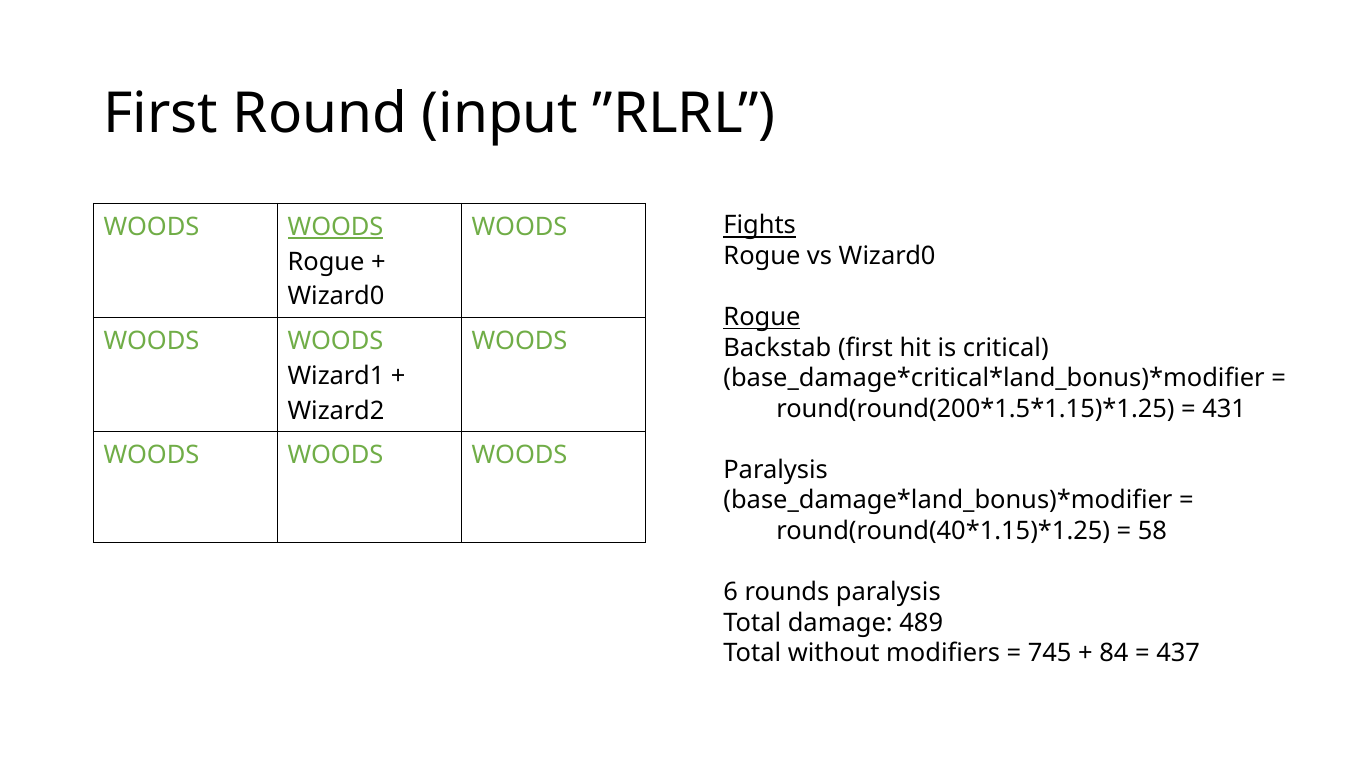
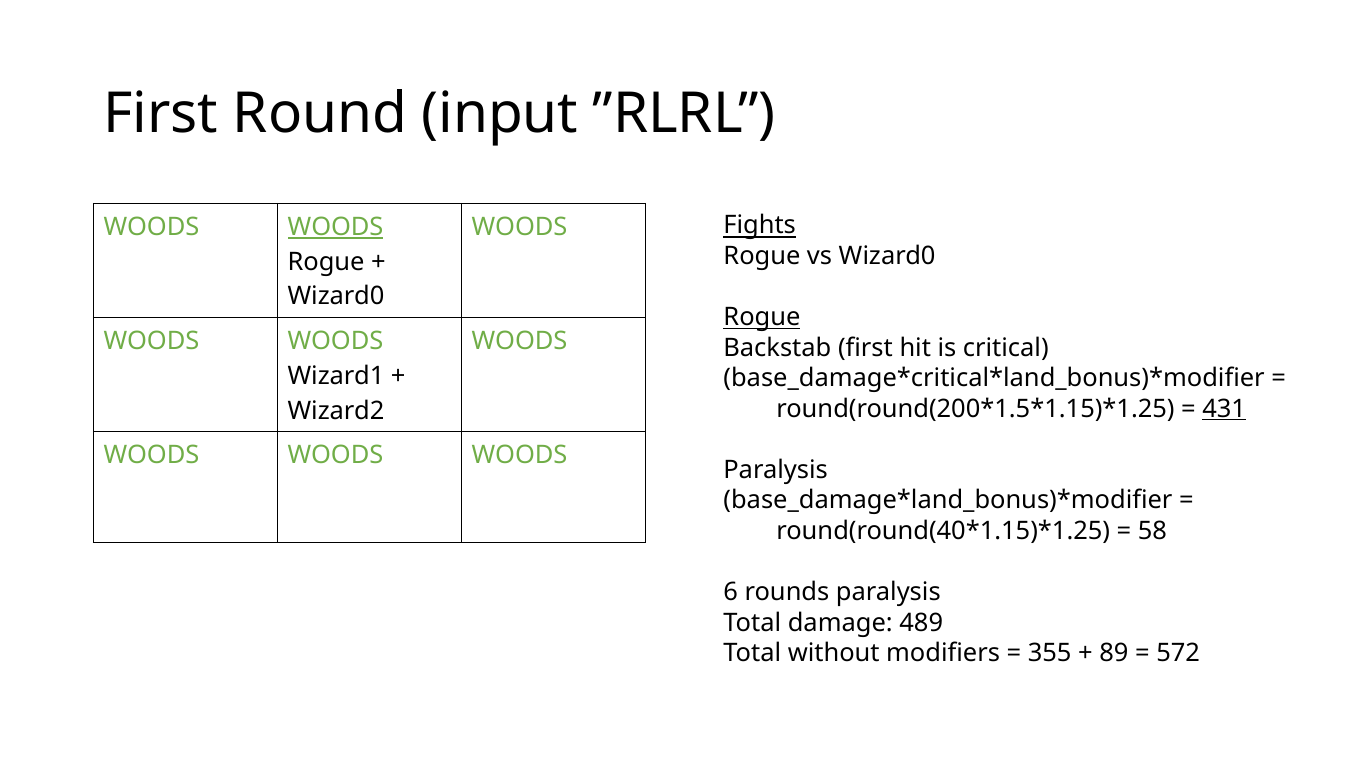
431 underline: none -> present (1224, 409)
745: 745 -> 355 (1050, 654)
84: 84 -> 89 (1114, 654)
437: 437 -> 572 (1178, 654)
